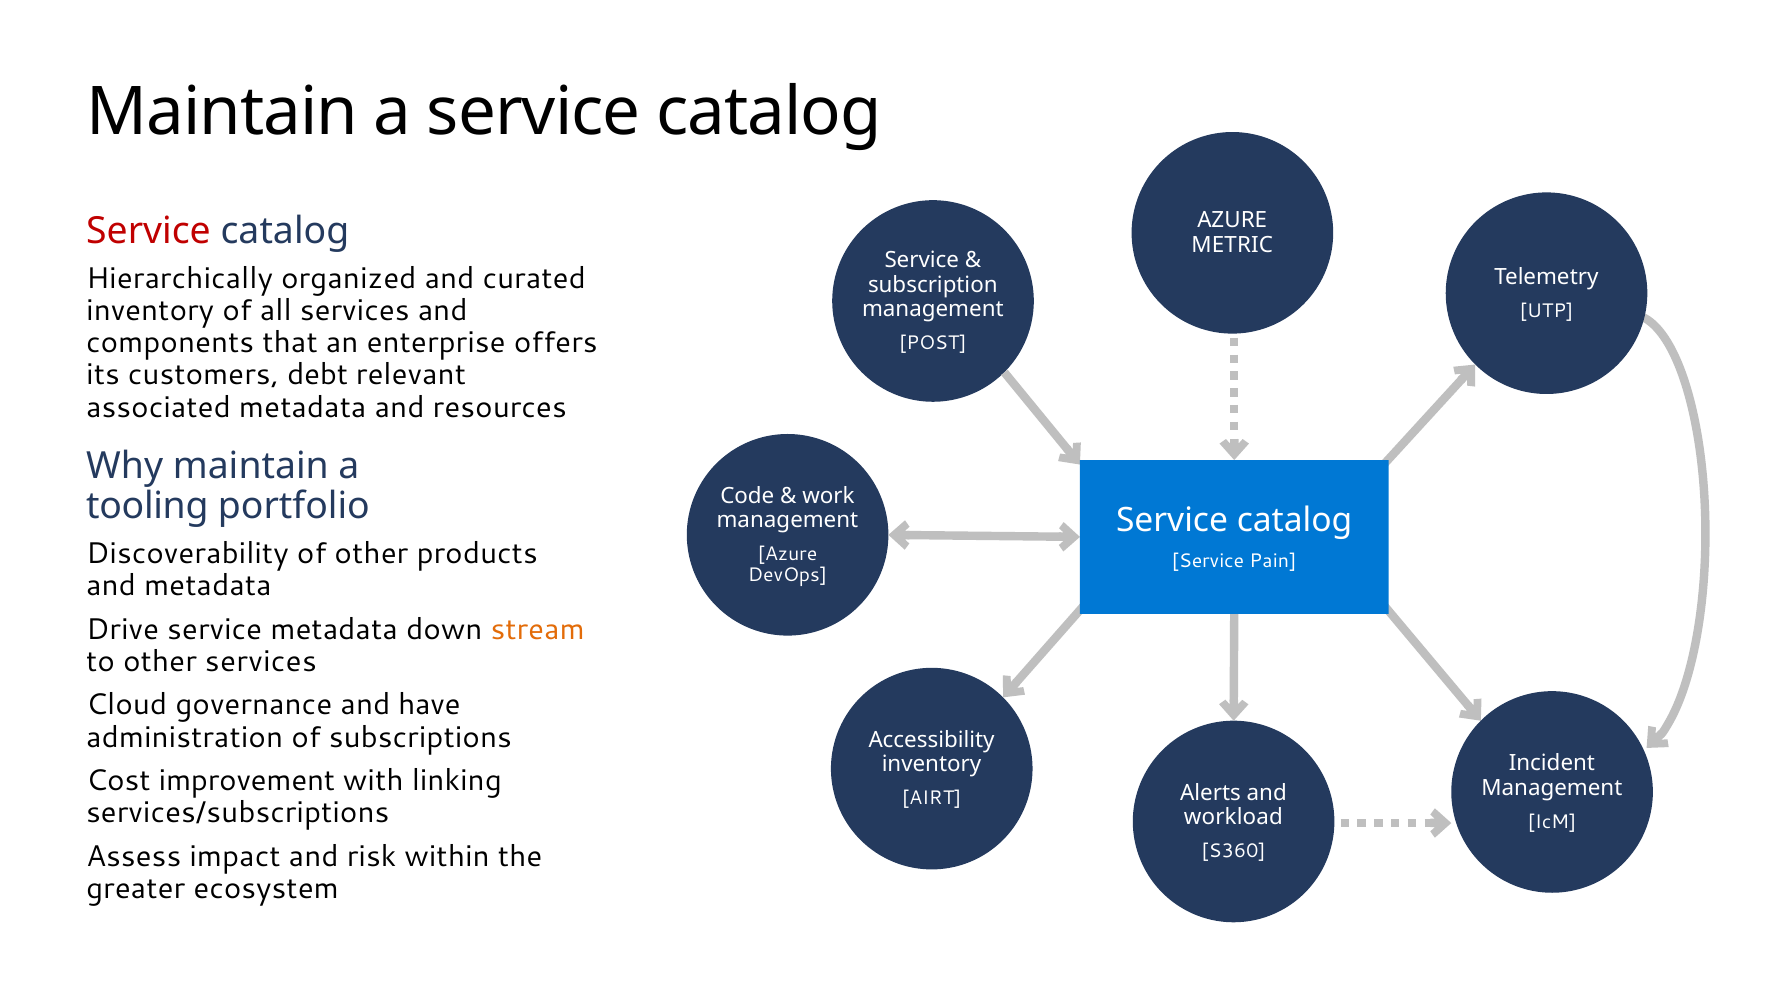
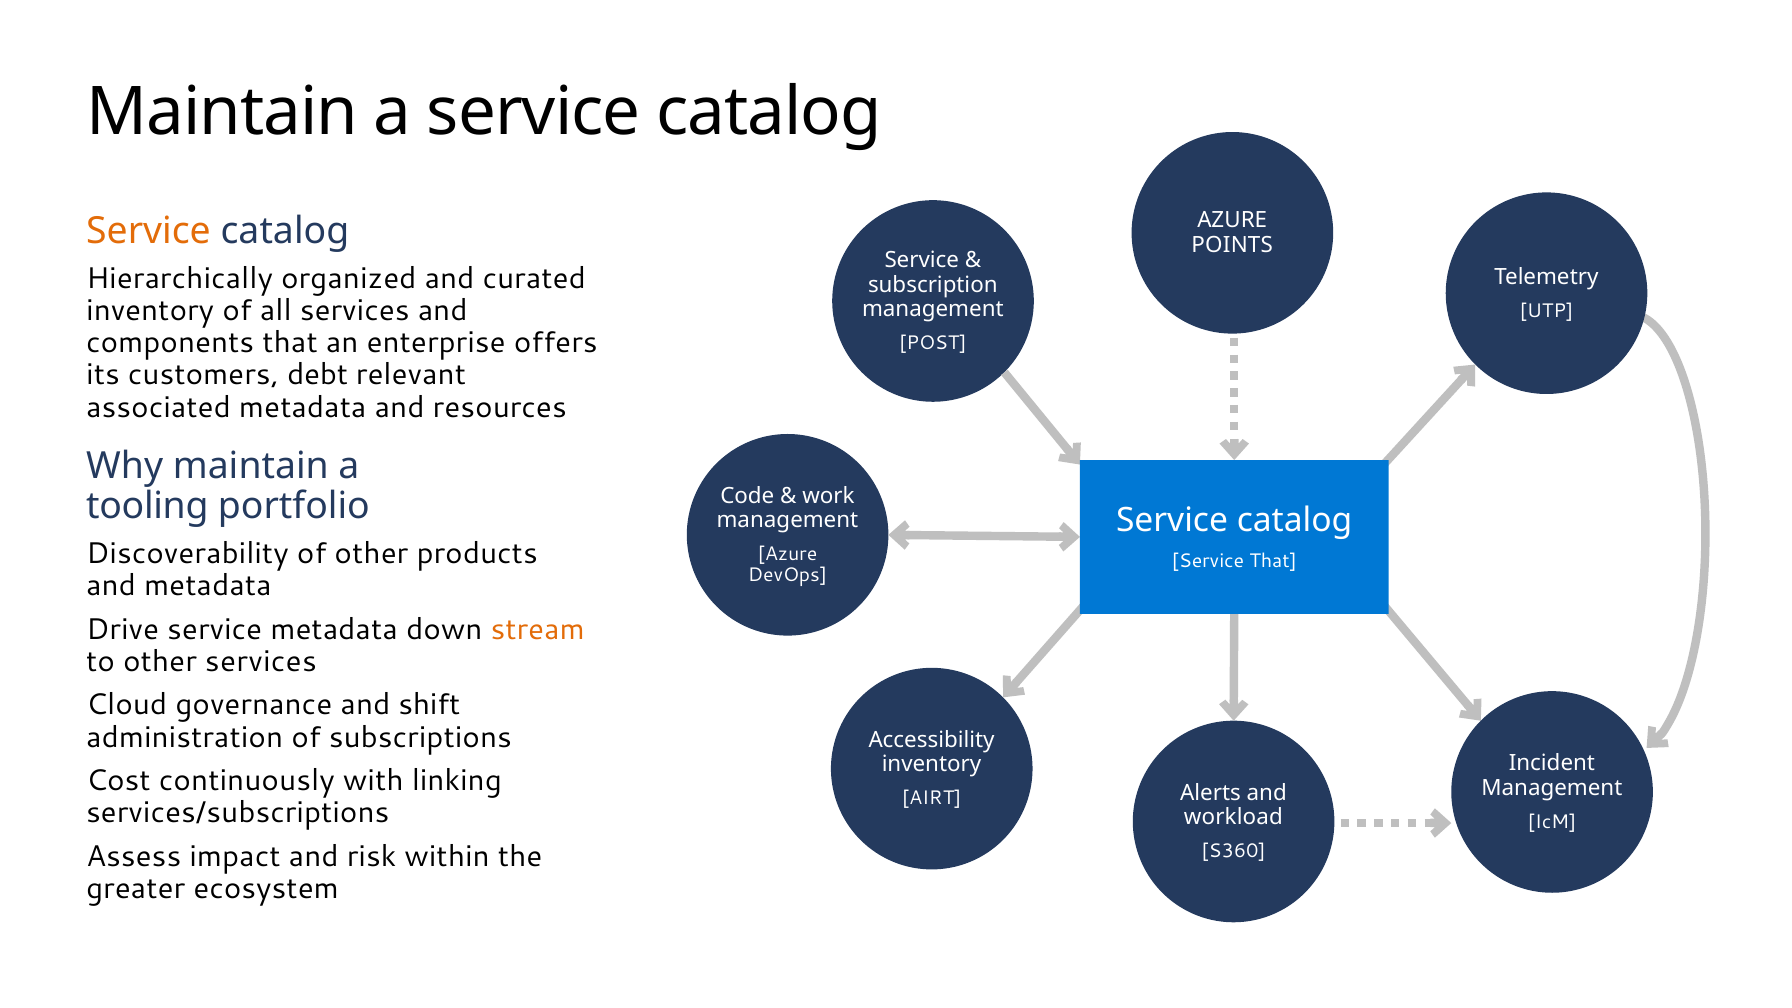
Service colour: red -> orange (148, 231)
METRIC: METRIC -> POINTS (1232, 245)
Service Pain: Pain -> That (1273, 561)
have: have -> shift (429, 705)
improvement: improvement -> continuously (247, 781)
